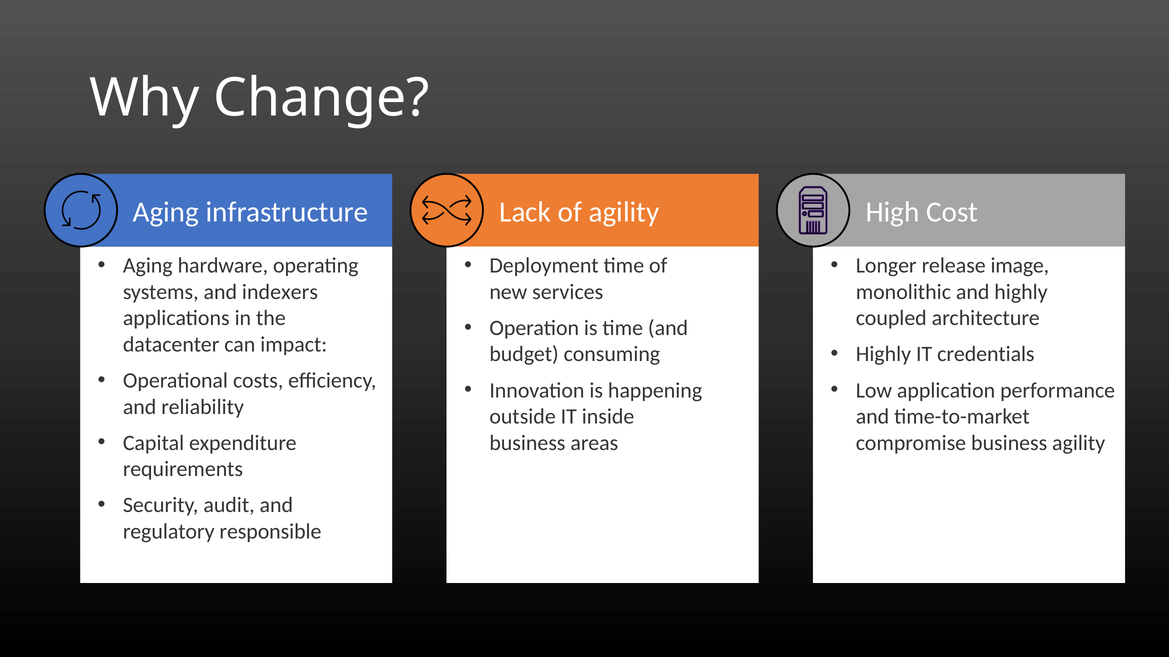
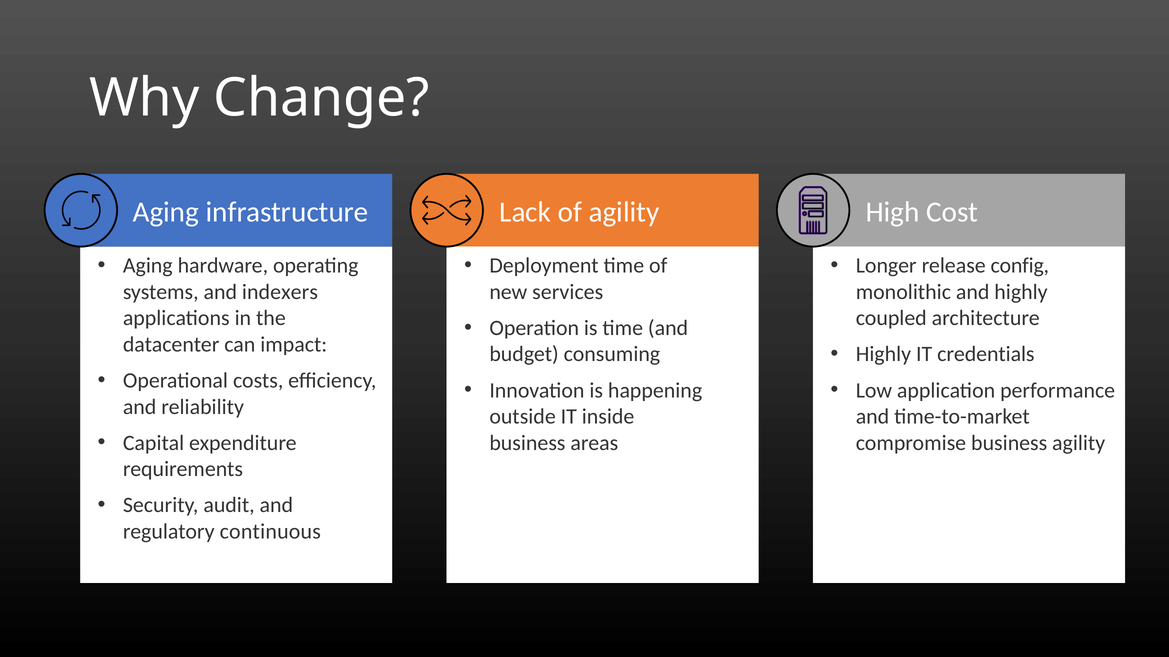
image: image -> config (1020, 266)
responsible: responsible -> continuous (270, 532)
